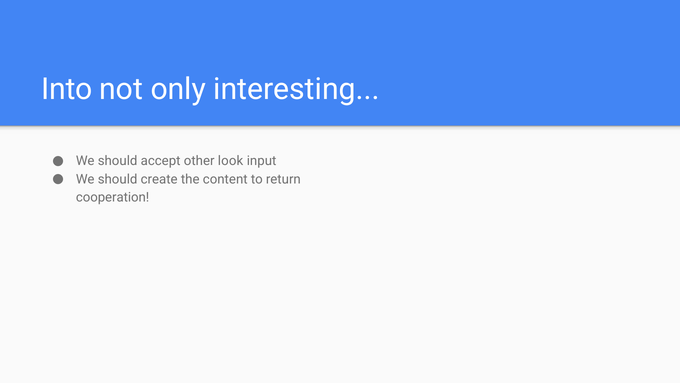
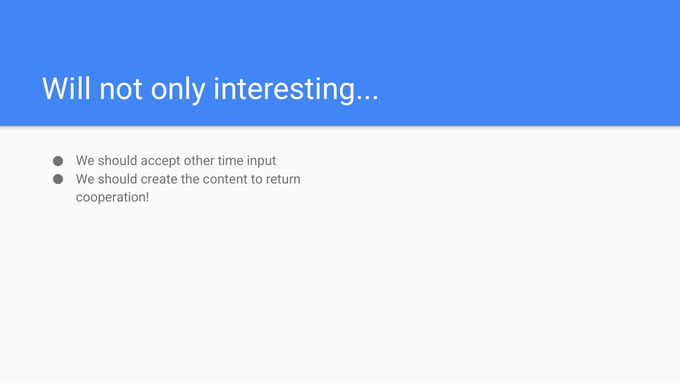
Into: Into -> Will (67, 89)
look: look -> time (231, 161)
